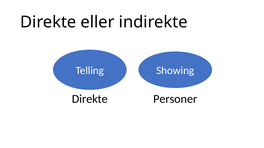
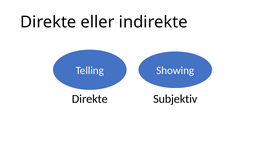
Personer: Personer -> Subjektiv (175, 99)
